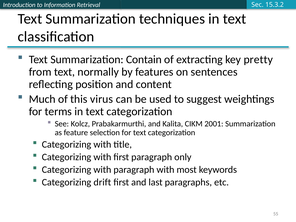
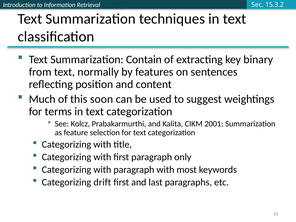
pretty: pretty -> binary (258, 59)
virus: virus -> soon (102, 99)
